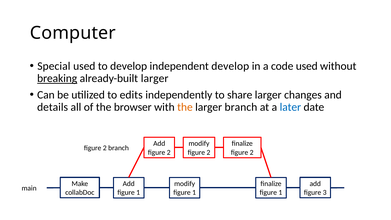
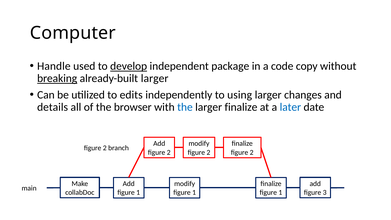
Special: Special -> Handle (54, 66)
develop underline: none -> present (129, 66)
independent develop: develop -> package (230, 66)
code used: used -> copy (307, 66)
share: share -> using (240, 95)
the colour: orange -> blue (185, 107)
larger branch: branch -> finalize (241, 107)
